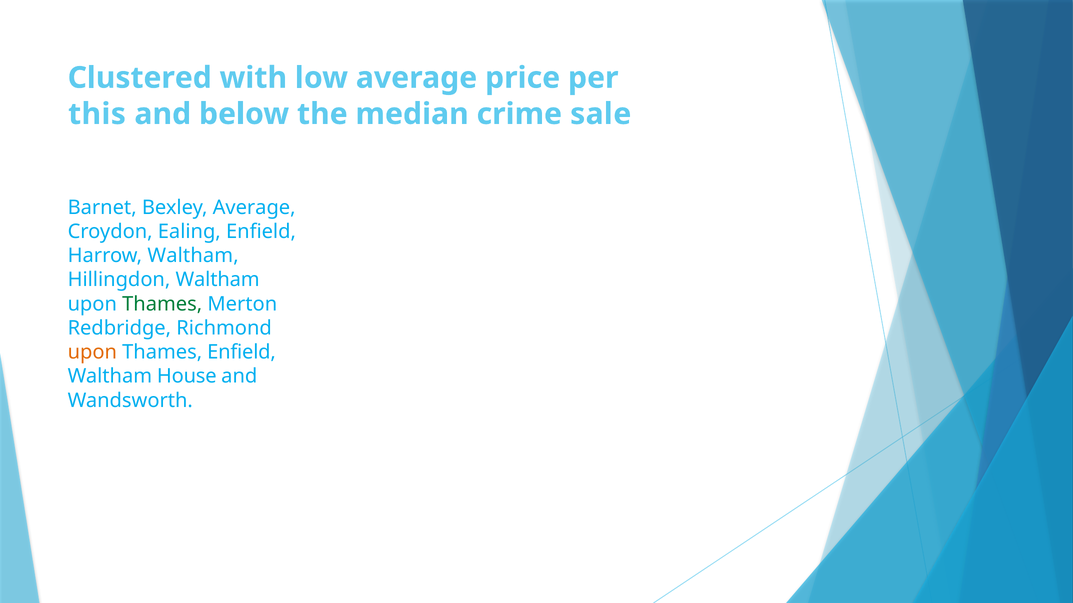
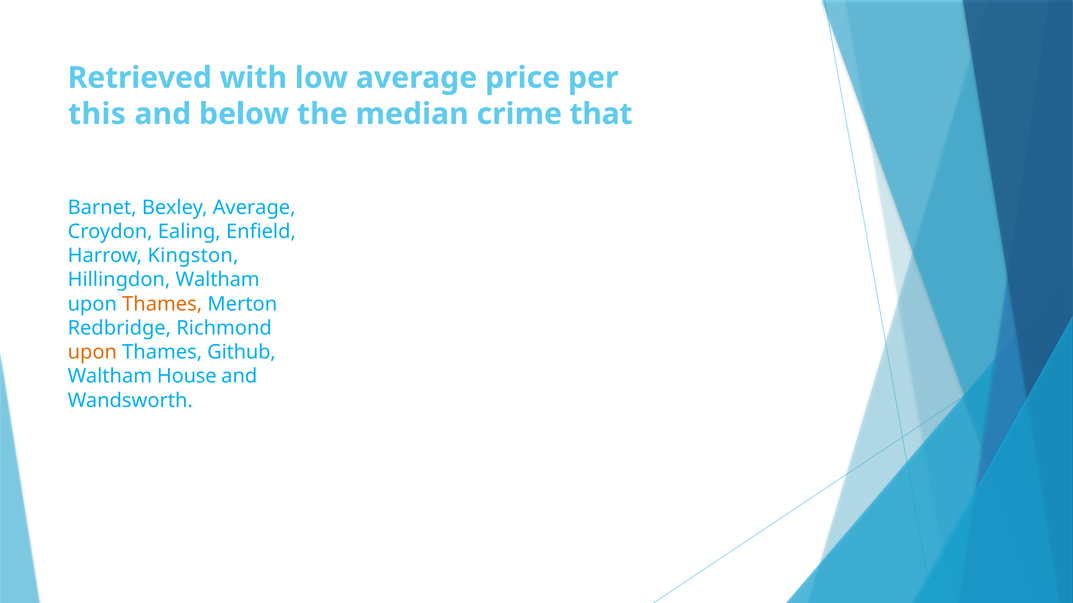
Clustered: Clustered -> Retrieved (140, 78)
sale: sale -> that (601, 114)
Harrow Waltham: Waltham -> Kingston (193, 256)
Thames colour: green -> orange (162, 304)
Thames Enfield: Enfield -> Github (241, 353)
